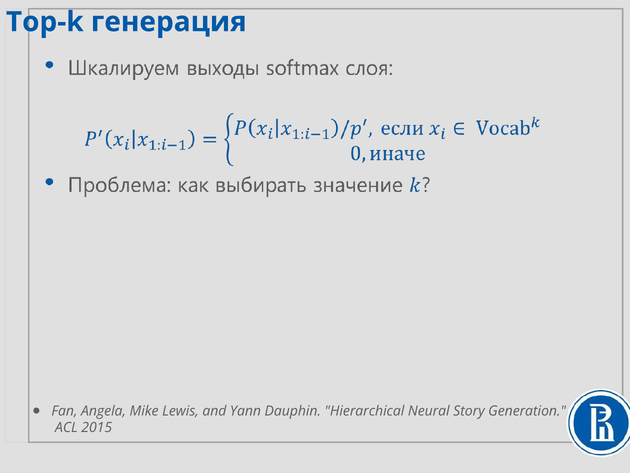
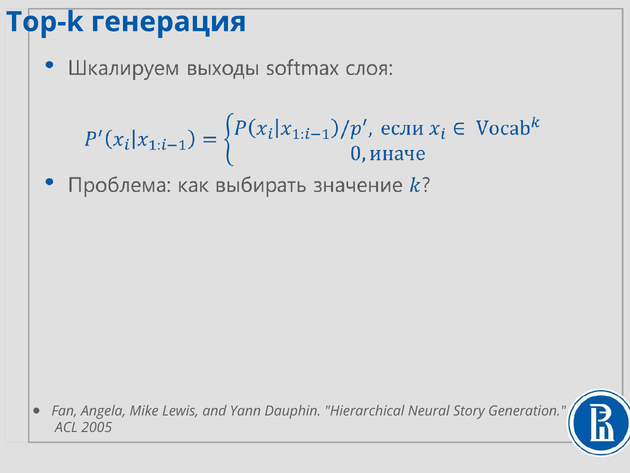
2015: 2015 -> 2005 (97, 427)
